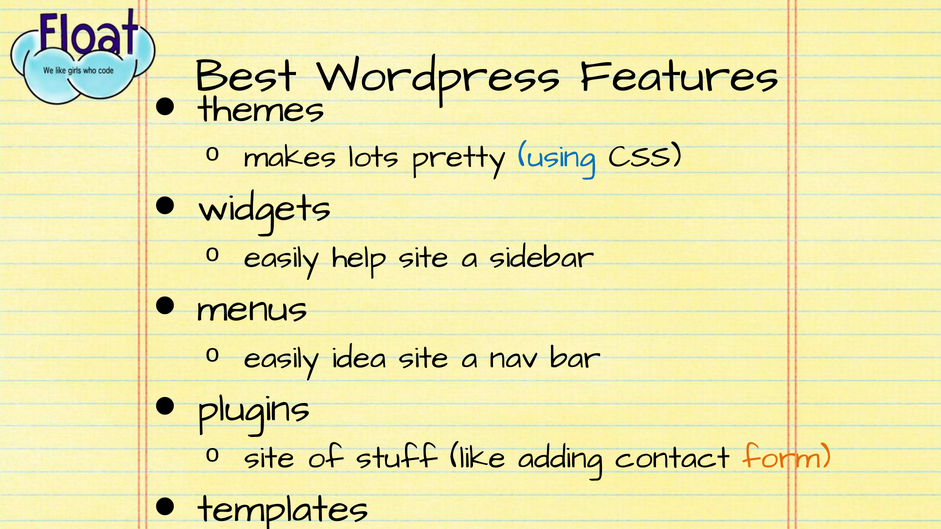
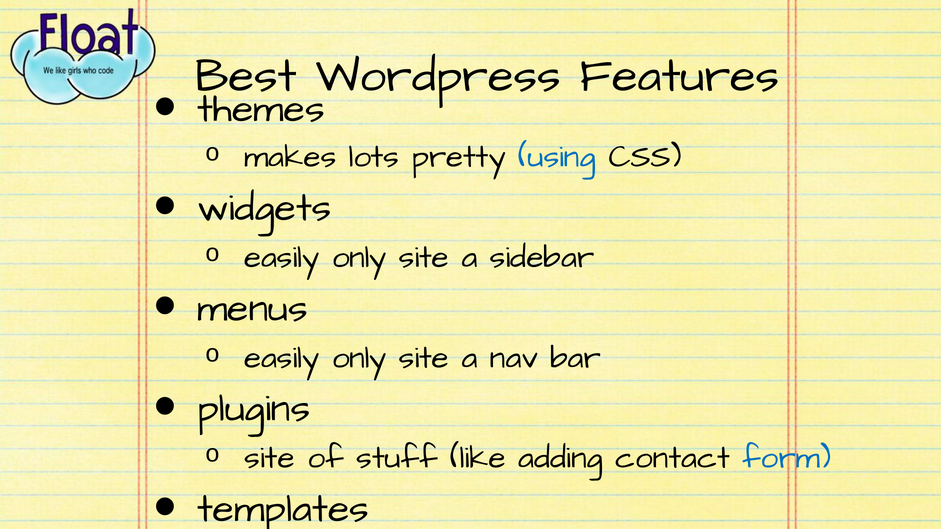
help: help -> only (359, 257)
idea: idea -> only (359, 357)
form colour: orange -> blue (787, 458)
